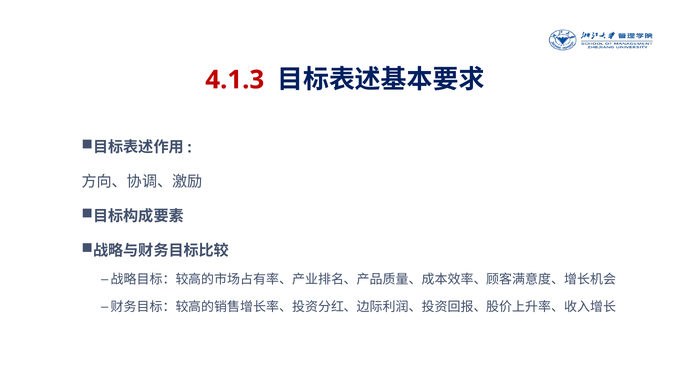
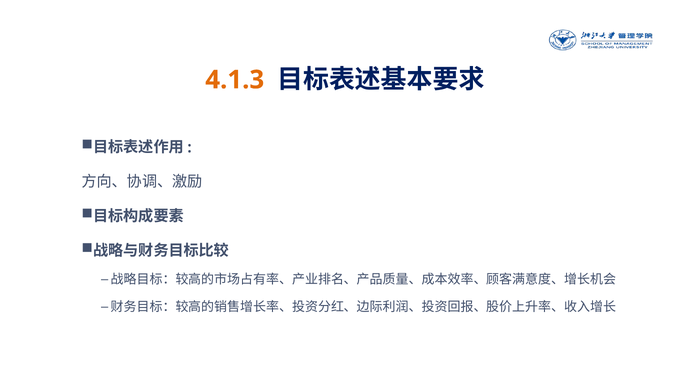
4.1.3 colour: red -> orange (235, 80)
